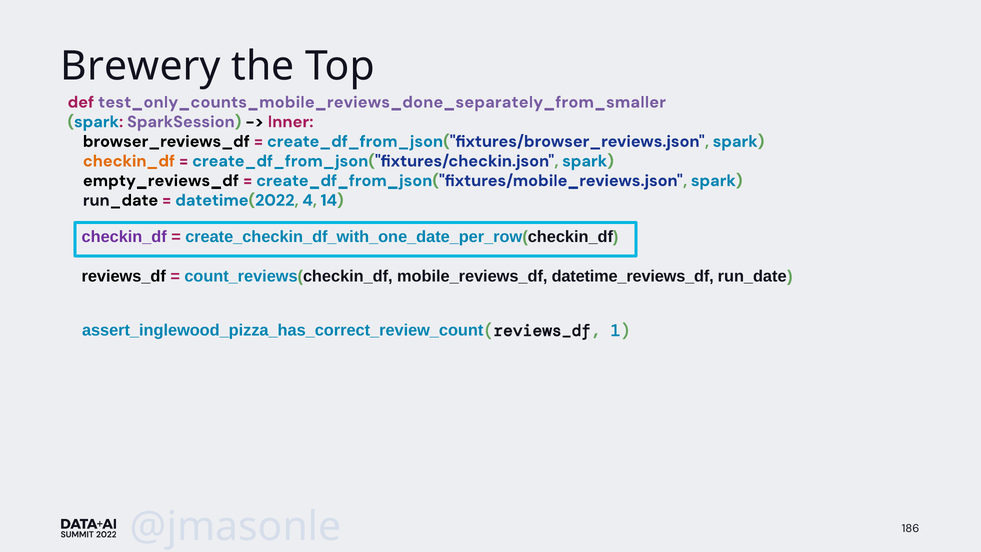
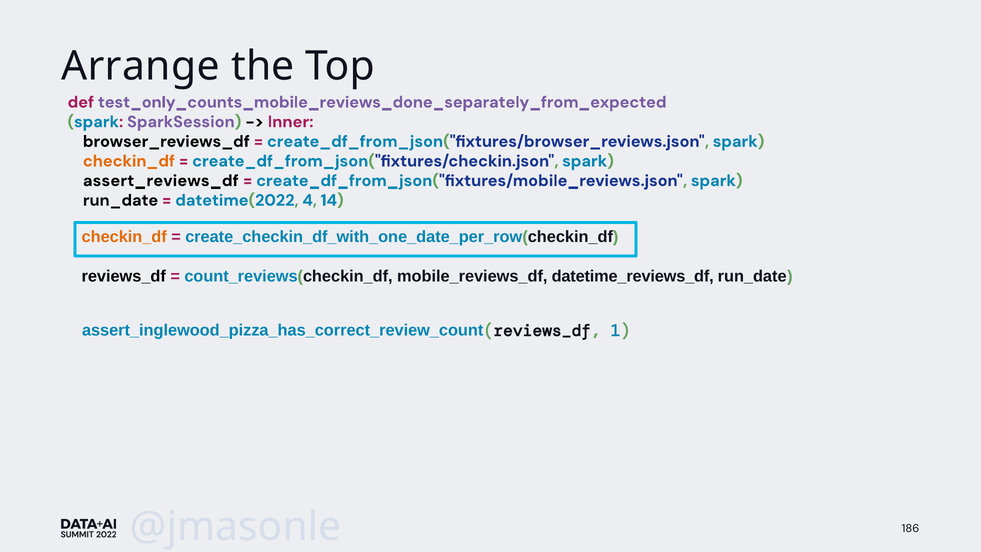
Brewery: Brewery -> Arrange (140, 66)
test_only_counts_mobile_reviews_done_separately_from_smaller: test_only_counts_mobile_reviews_done_separately_from_smaller -> test_only_counts_mobile_reviews_done_separately_from_expected (382, 102)
empty_reviews_df: empty_reviews_df -> assert_reviews_df (161, 181)
checkin_df colour: purple -> orange (124, 237)
